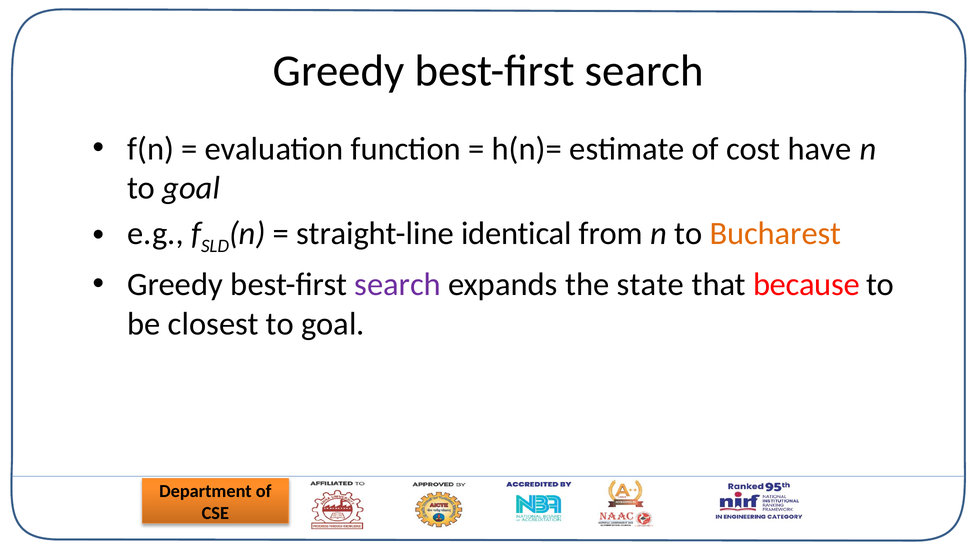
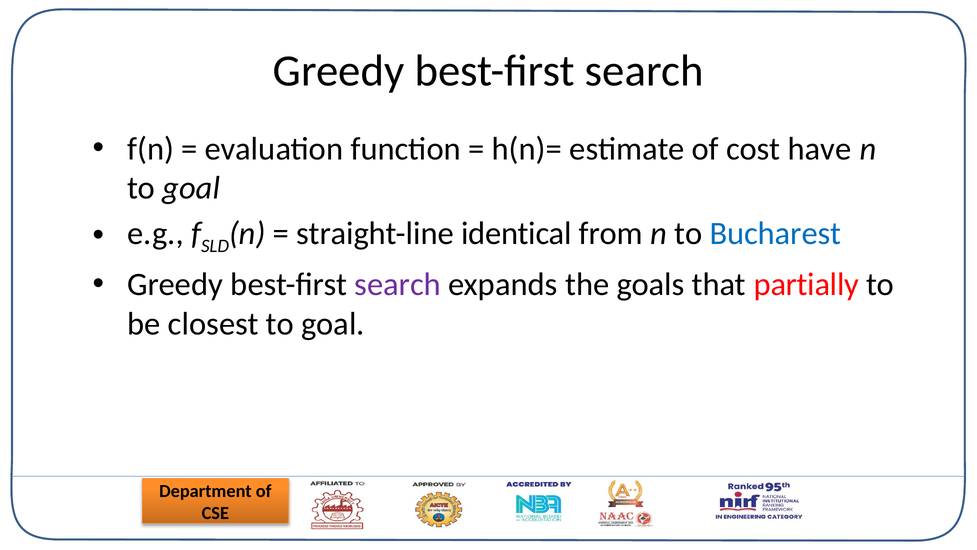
Bucharest colour: orange -> blue (775, 233)
state: state -> goals (651, 284)
because: because -> partially (806, 284)
